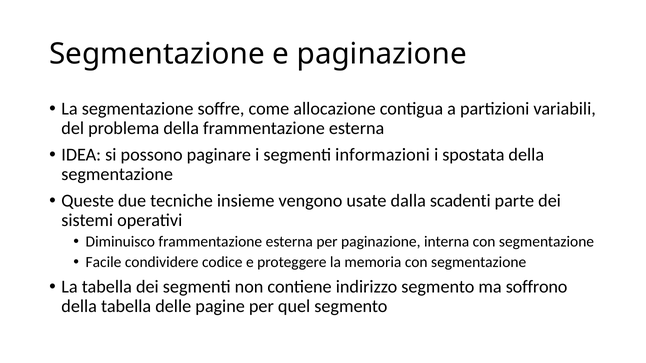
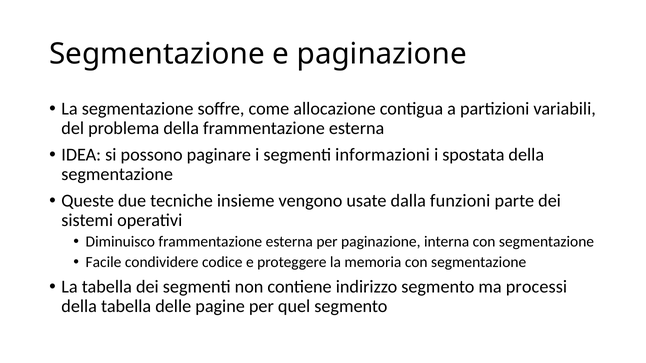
scadenti: scadenti -> funzioni (460, 201)
soffrono: soffrono -> processi (536, 287)
